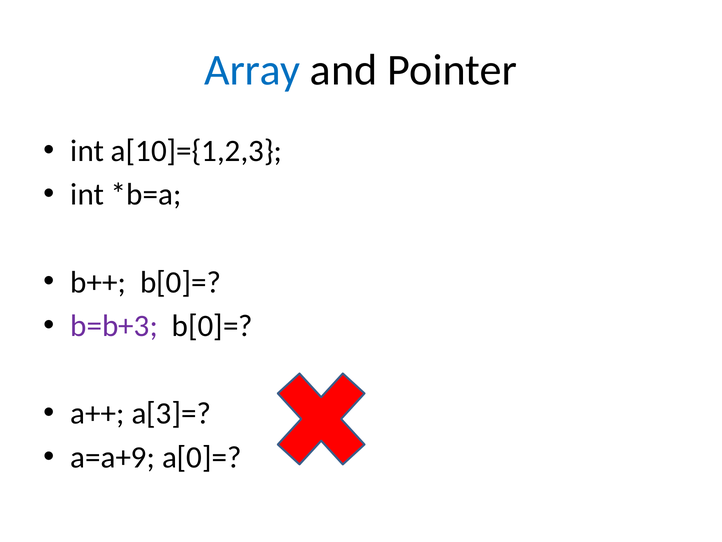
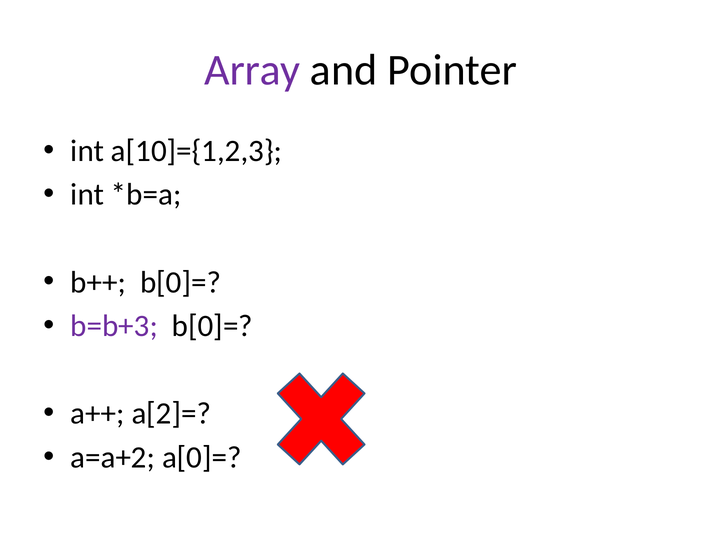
Array colour: blue -> purple (252, 70)
a[3]=: a[3]= -> a[2]= (171, 413)
a=a+9: a=a+9 -> a=a+2 (113, 457)
